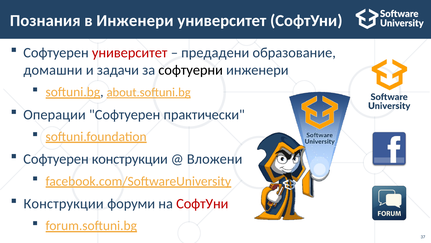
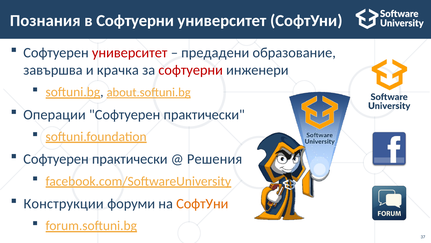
в Инженери: Инженери -> Софтуерни (135, 21)
домашни: домашни -> завършва (53, 70)
задачи: задачи -> крачка (118, 70)
софтуерни colour: black -> red (191, 70)
конструкции: конструкции -> практически (130, 159)
Вложени: Вложени -> Решения (215, 159)
СофтУни colour: red -> orange (202, 203)
